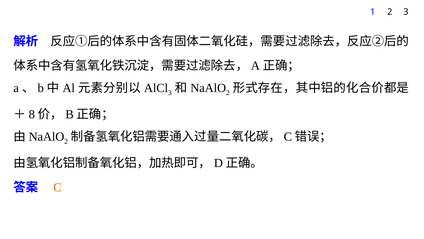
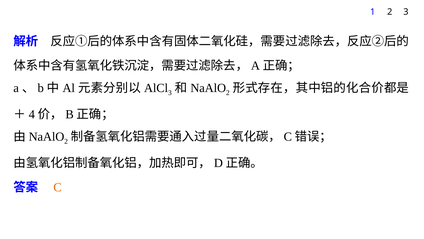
8: 8 -> 4 (32, 114)
